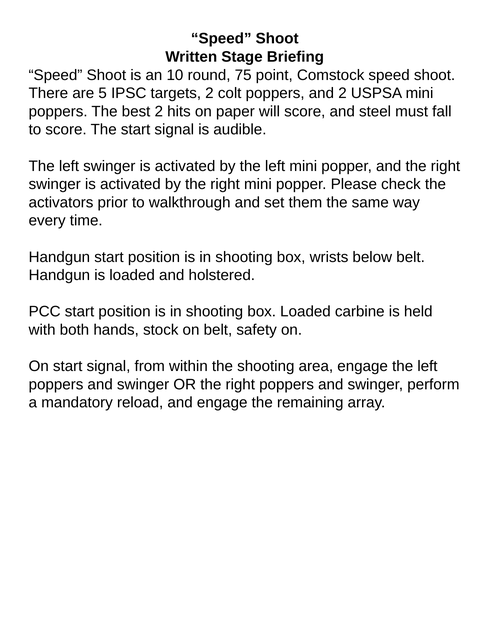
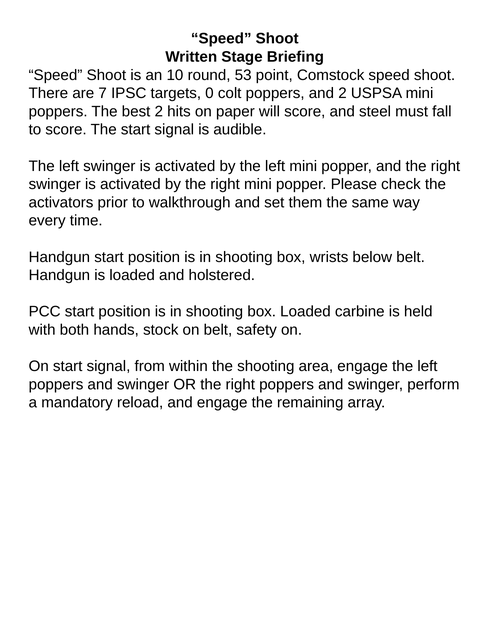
75: 75 -> 53 (243, 75)
5: 5 -> 7 (103, 93)
targets 2: 2 -> 0 (209, 93)
